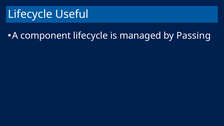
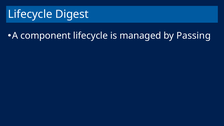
Useful: Useful -> Digest (72, 14)
